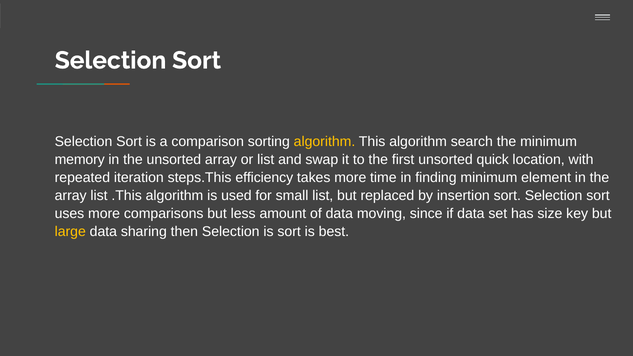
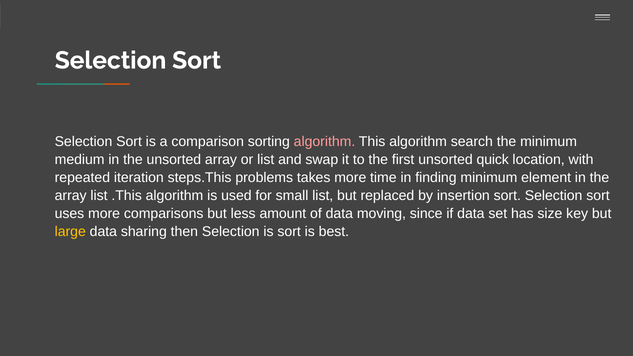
algorithm colour: yellow -> pink (324, 141)
memory: memory -> medium (80, 159)
efficiency: efficiency -> problems (264, 178)
